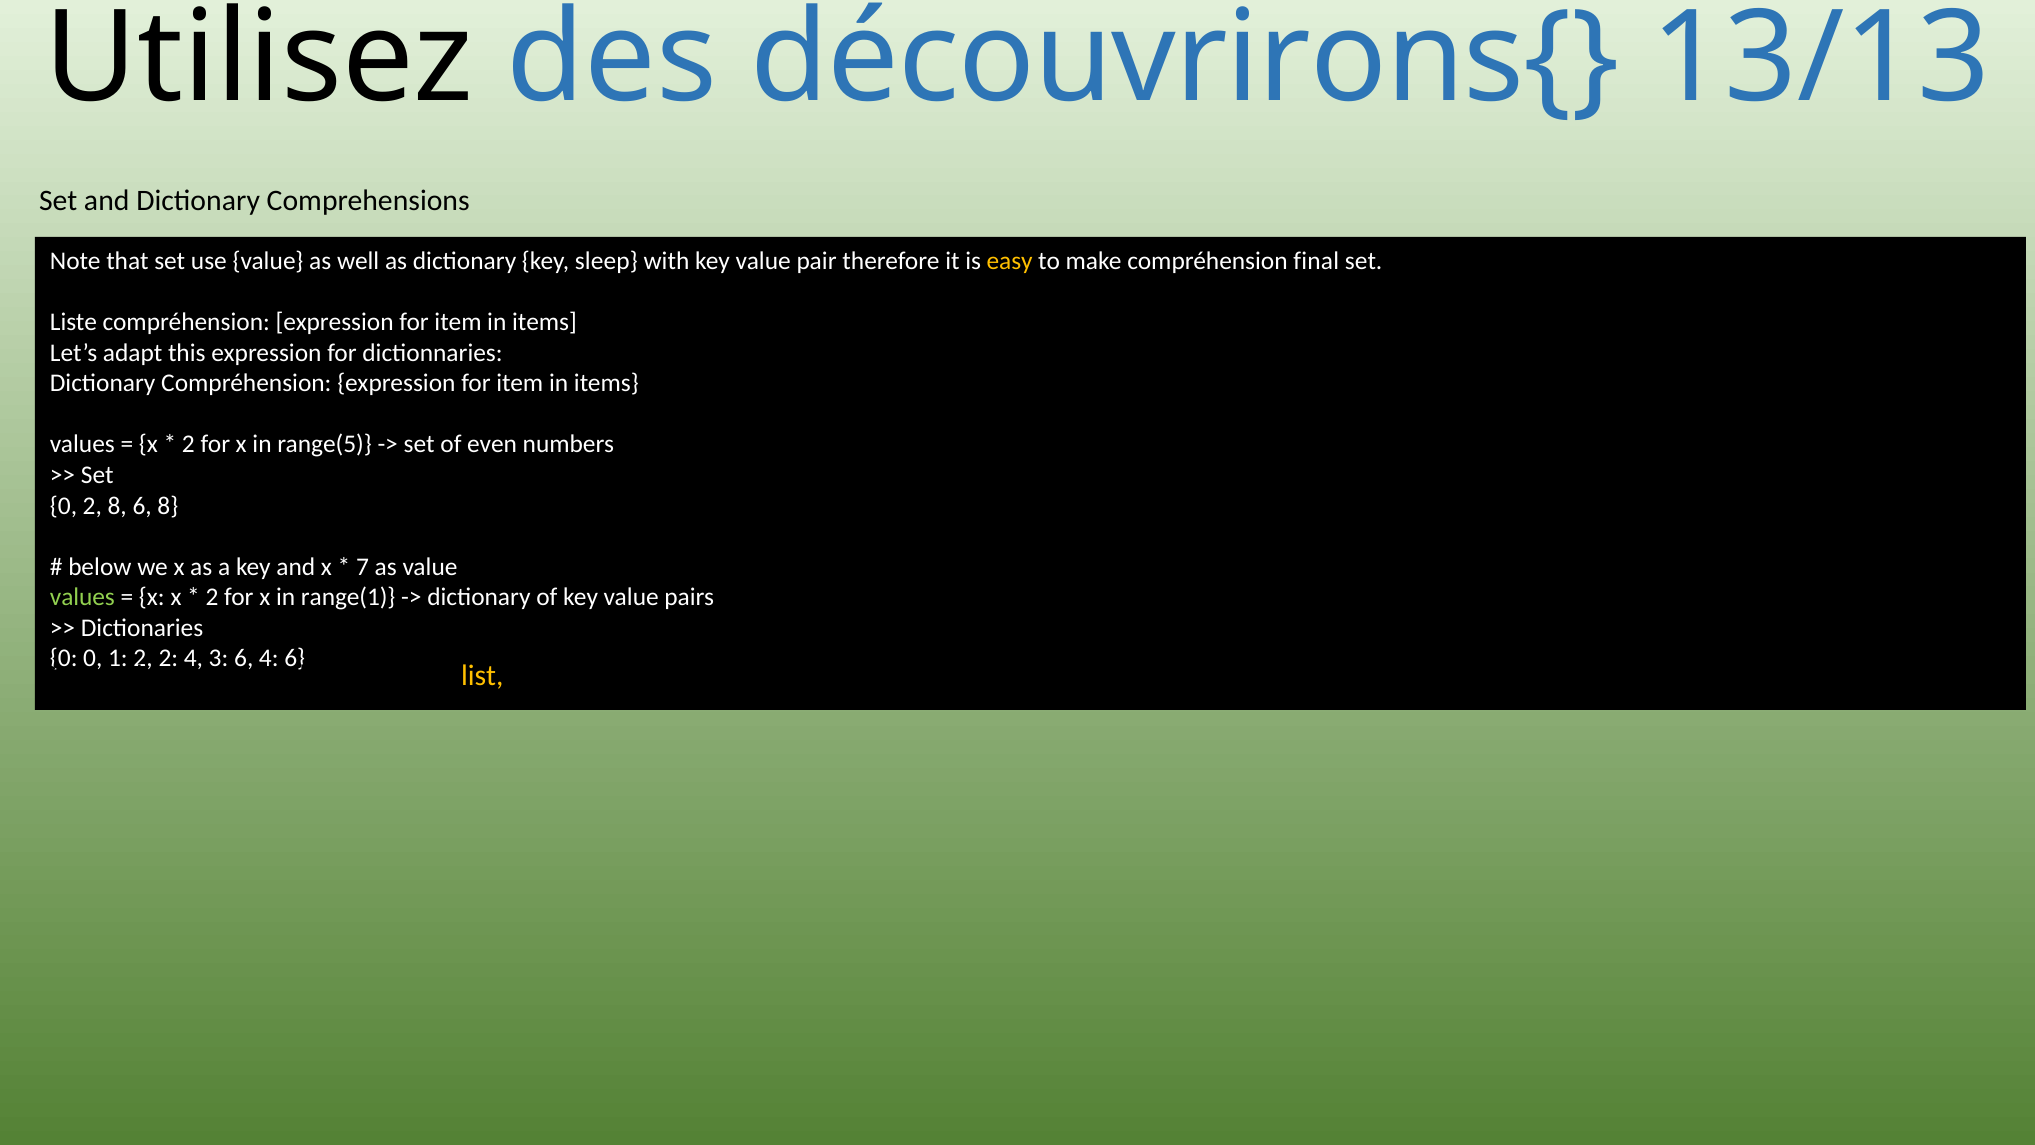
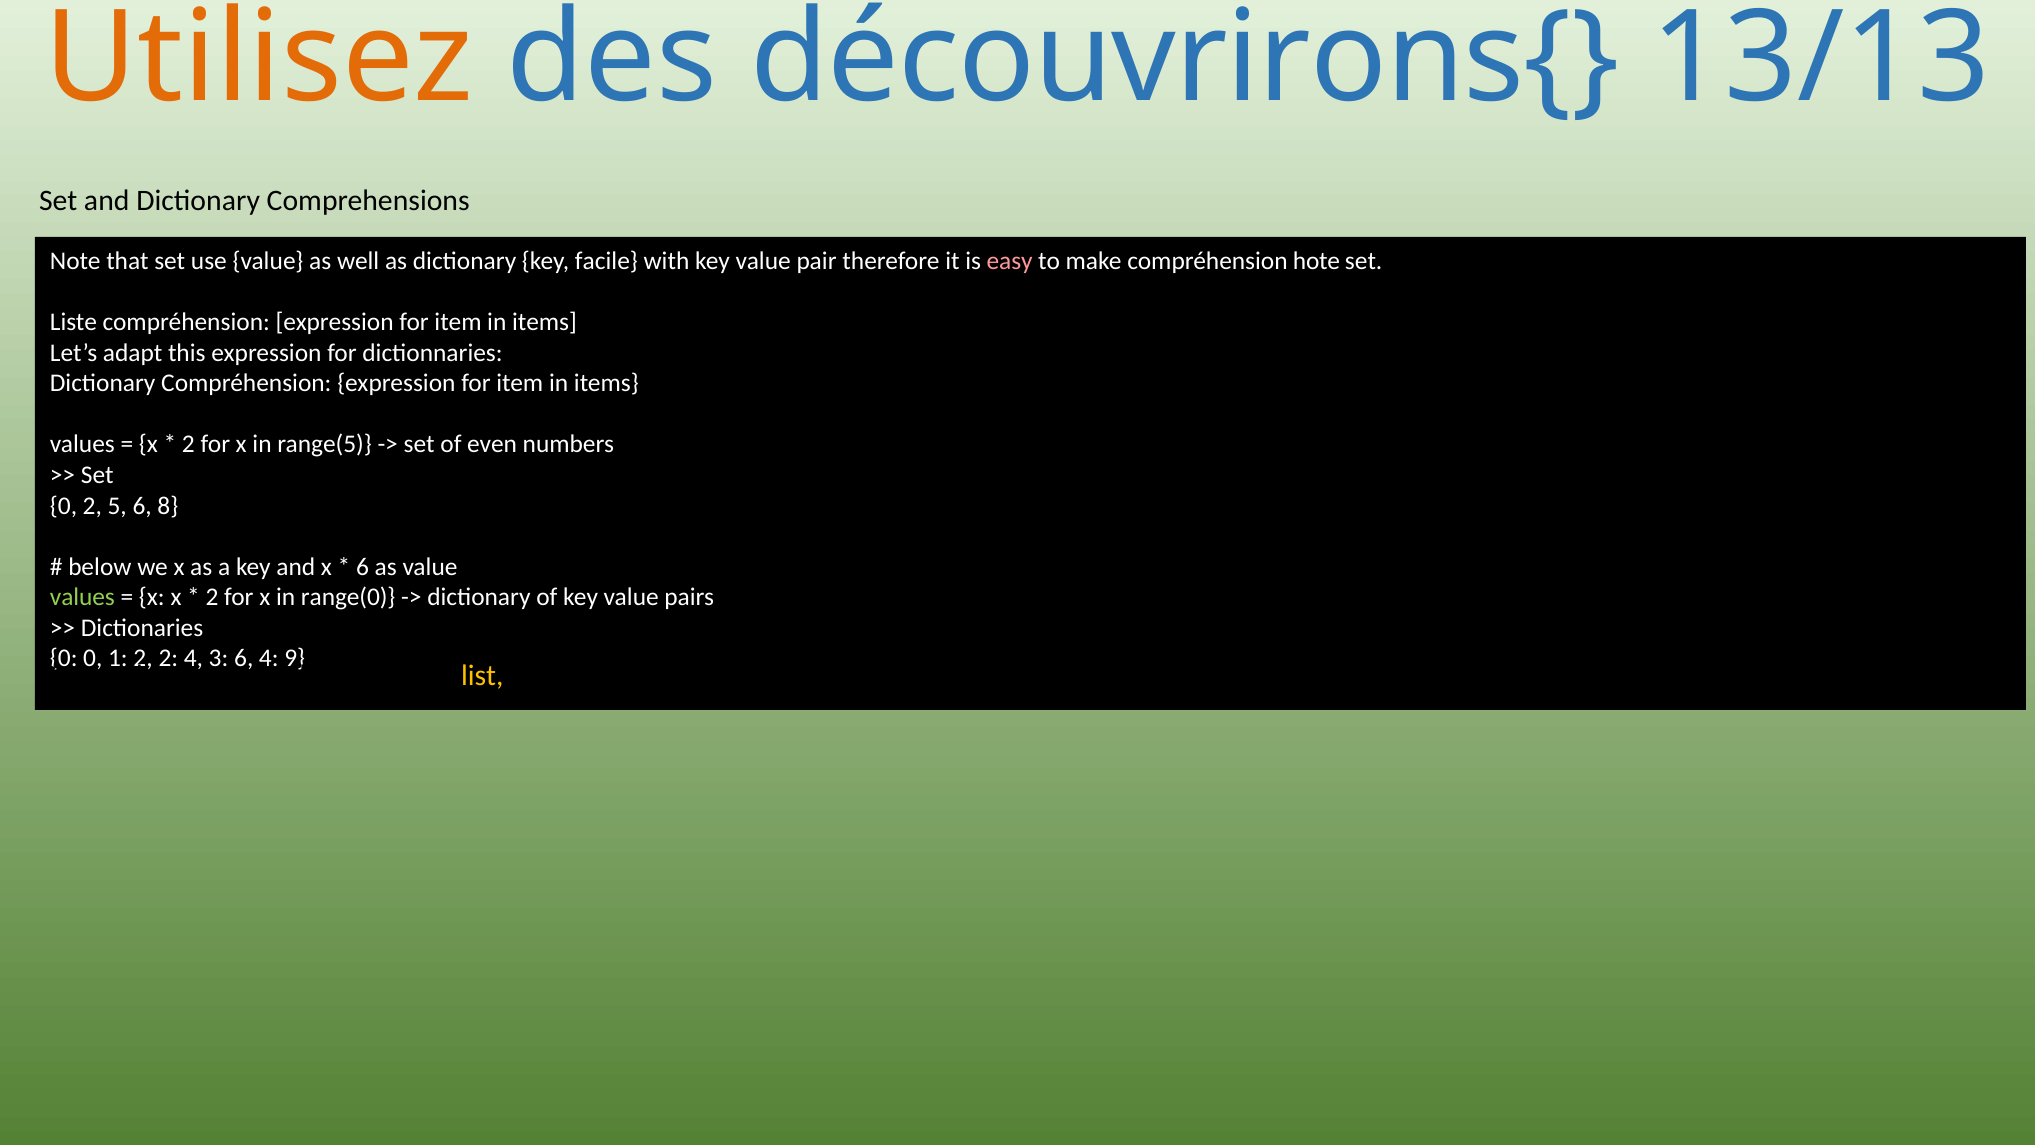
Utilisez colour: black -> orange (259, 58)
sleep: sleep -> facile (606, 261)
easy colour: yellow -> pink (1010, 261)
final: final -> hote (1316, 261)
2 8: 8 -> 5 (117, 505)
7: 7 -> 6 (363, 567)
range(1: range(1 -> range(0 (348, 597)
6: 6 -> 9 (295, 658)
